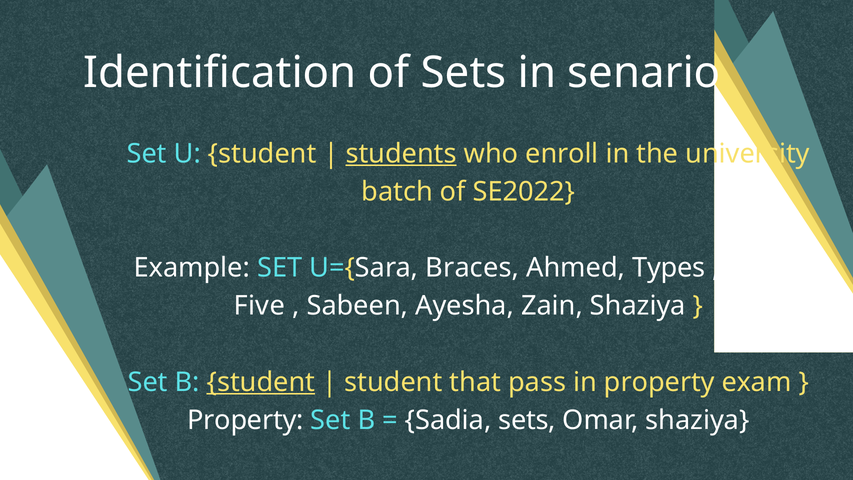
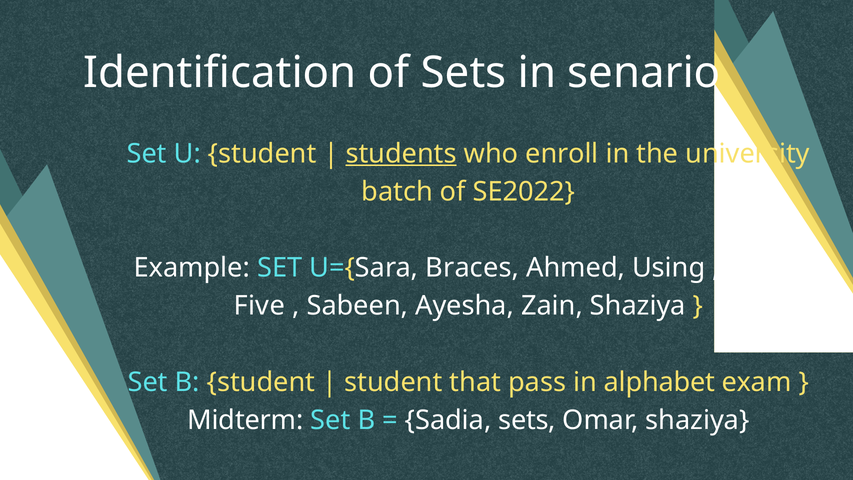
Types: Types -> Using (669, 268)
student underline: present -> none (261, 382)
in property: property -> alphabet (659, 382)
Property: Property -> Midterm (245, 420)
